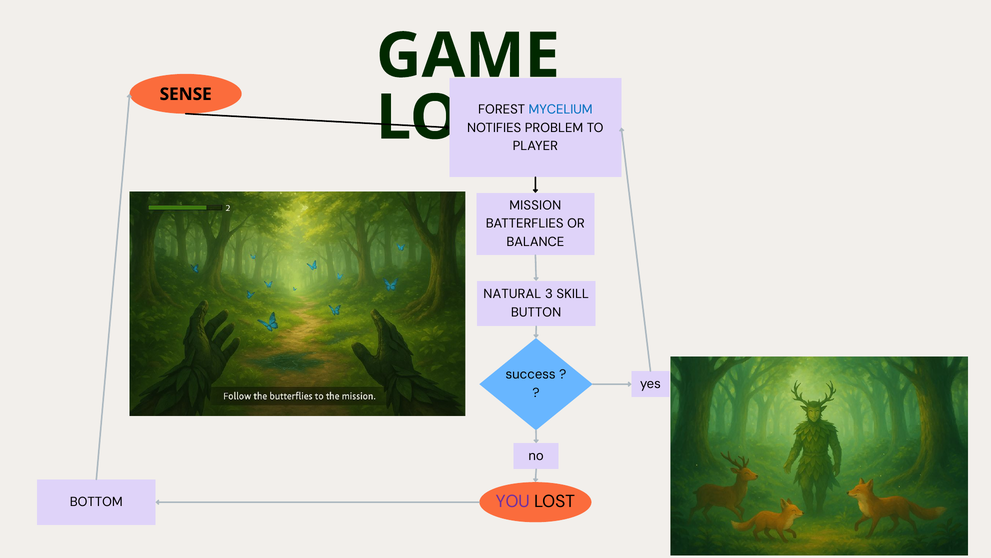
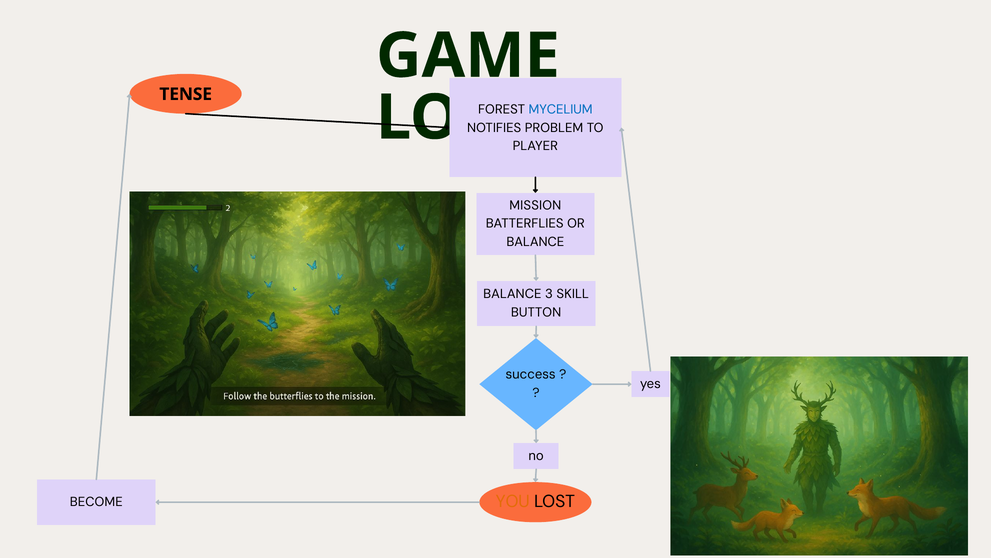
SENSE: SENSE -> TENSE (186, 94)
NATURAL: NATURAL -> BALANCE (512, 294)
YOU colour: purple -> orange (513, 501)
BOTTOM: BOTTOM -> BECOME (96, 501)
